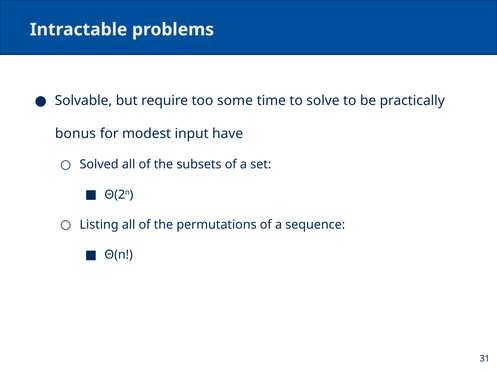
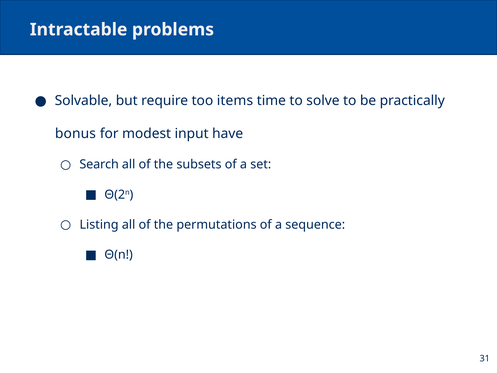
some: some -> items (235, 101)
Solved: Solved -> Search (99, 164)
